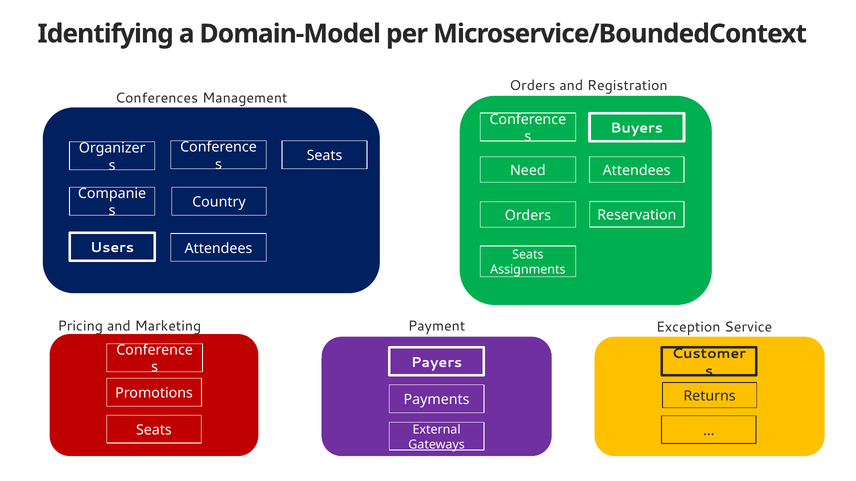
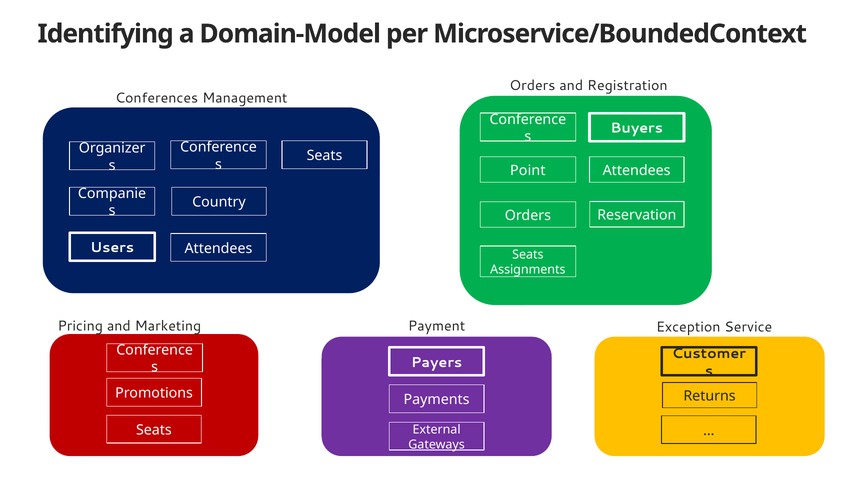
Need: Need -> Point (528, 171)
